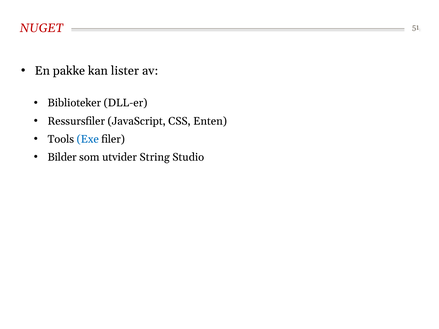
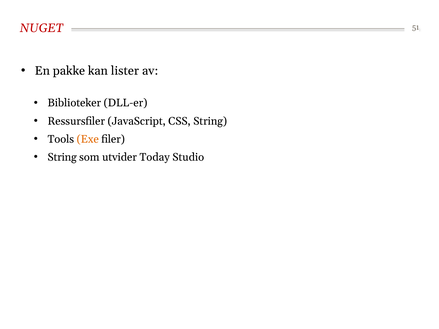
CSS Enten: Enten -> String (210, 121)
Exe colour: blue -> orange (88, 139)
Bilder: Bilder -> String (62, 157)
String: String -> Today (155, 157)
